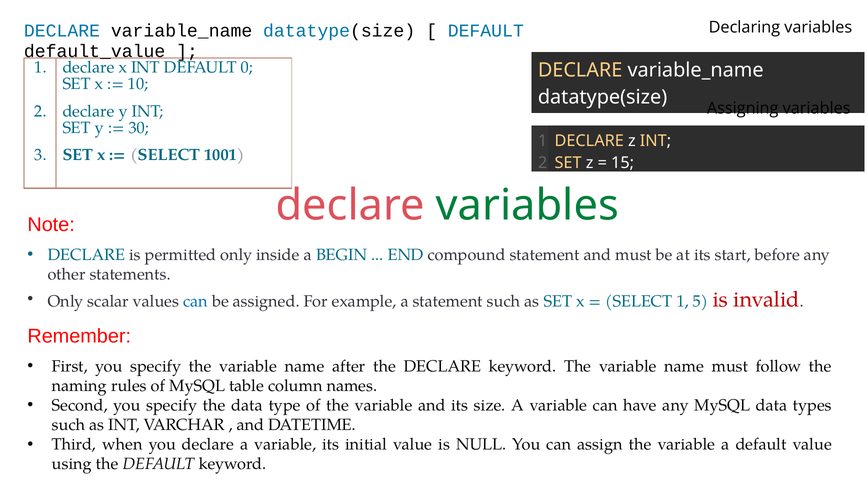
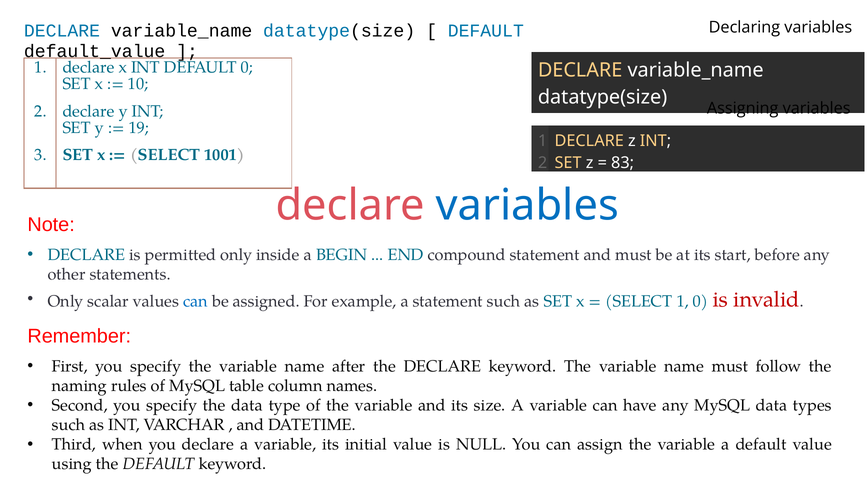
30: 30 -> 19 (139, 128)
15: 15 -> 83 (623, 163)
variables colour: green -> blue (527, 206)
1 5: 5 -> 0 (701, 302)
